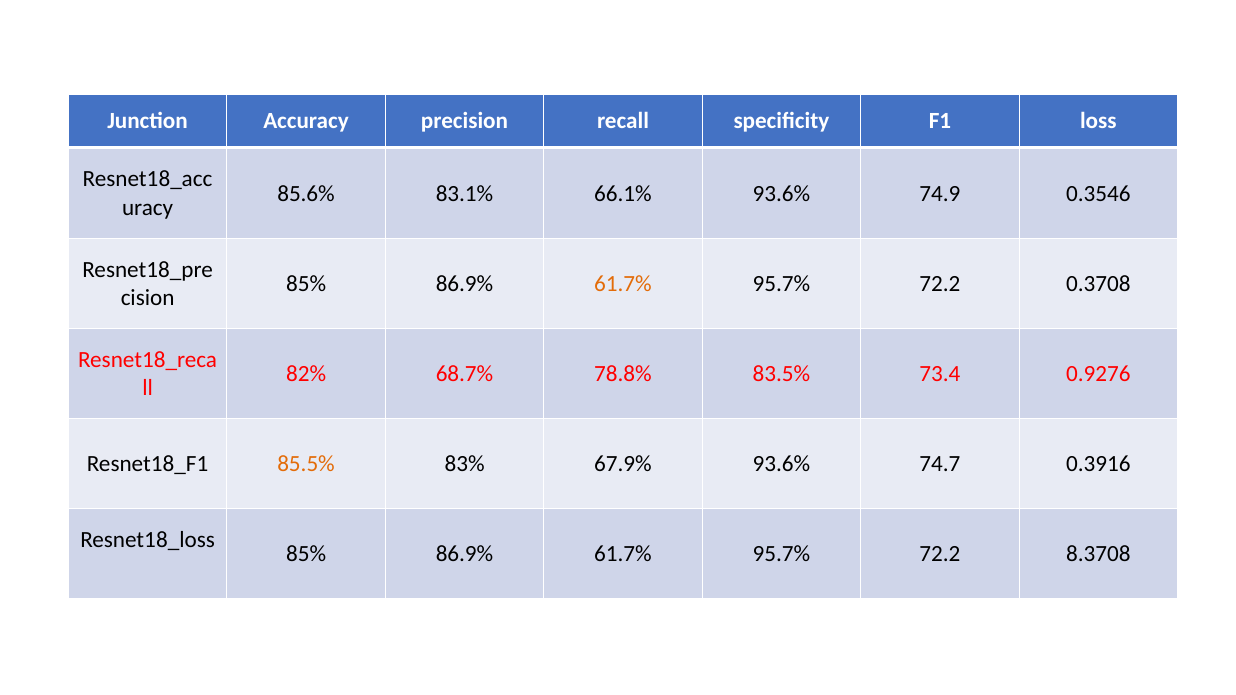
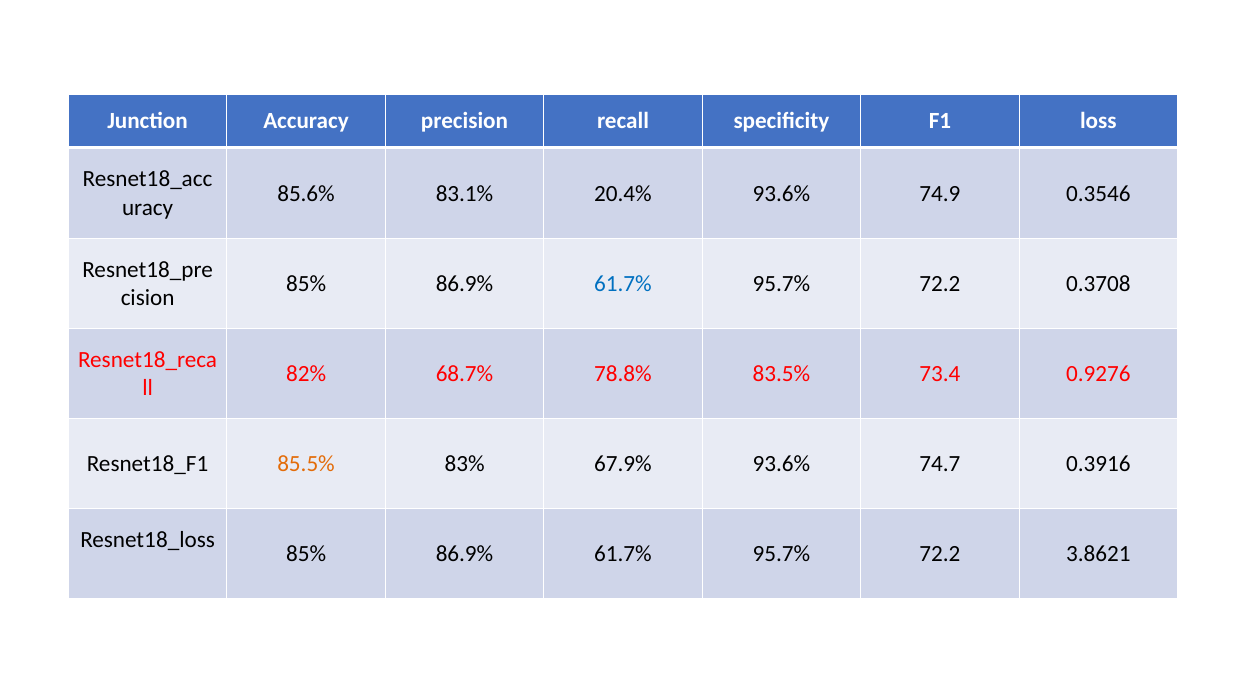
66.1%: 66.1% -> 20.4% (623, 193)
61.7% colour: orange -> blue (623, 284)
8.3708: 8.3708 -> 3.8621 (1098, 554)
